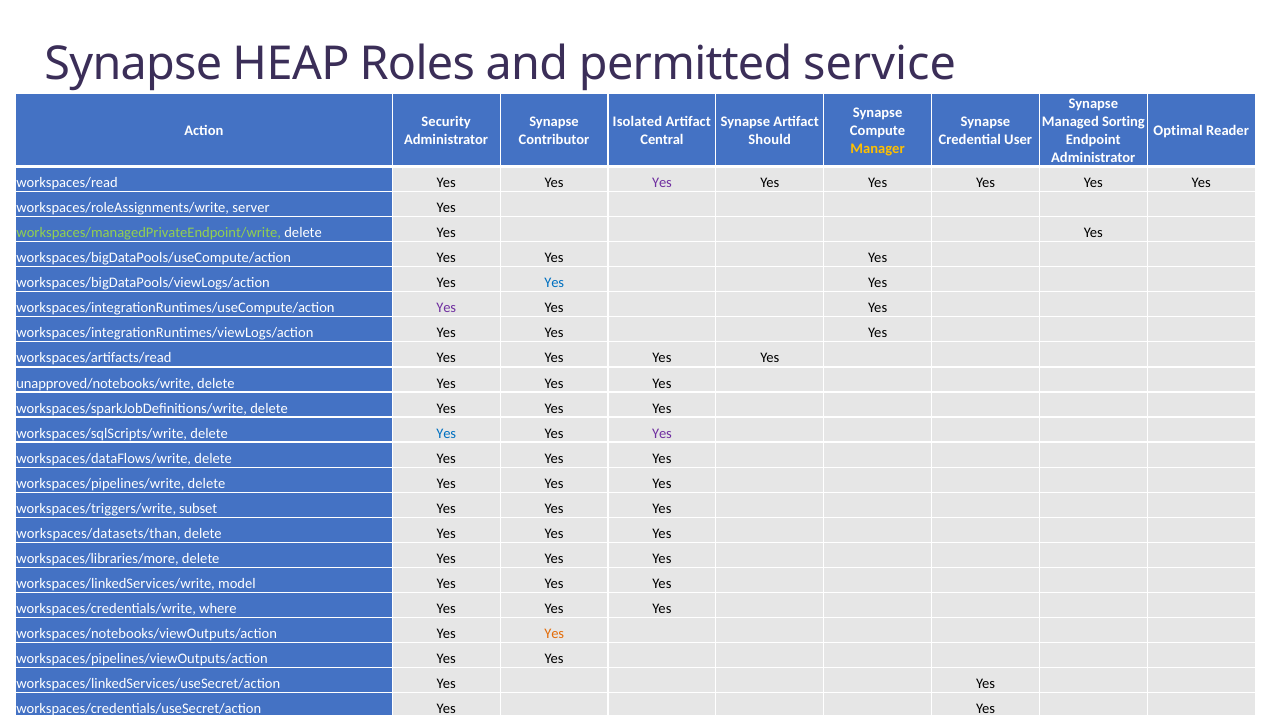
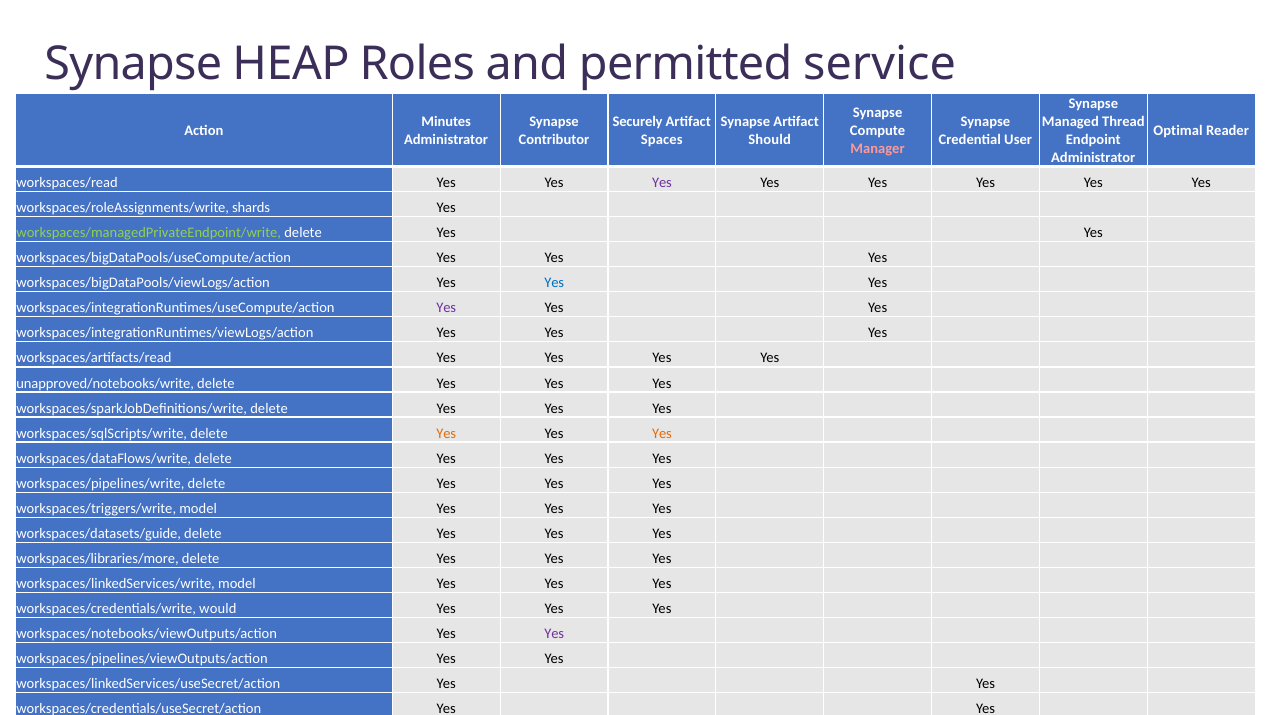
Security: Security -> Minutes (446, 122)
Isolated: Isolated -> Securely (638, 122)
Sorting: Sorting -> Thread (1123, 122)
Central: Central -> Spaces (662, 140)
Manager colour: yellow -> pink (878, 149)
server: server -> shards (251, 208)
Yes colour: blue -> orange (446, 433)
Yes colour: purple -> orange (662, 433)
workspaces/triggers/write subset: subset -> model (198, 508)
workspaces/datasets/than: workspaces/datasets/than -> workspaces/datasets/guide (99, 533)
where: where -> would (218, 608)
Yes colour: orange -> purple (554, 633)
